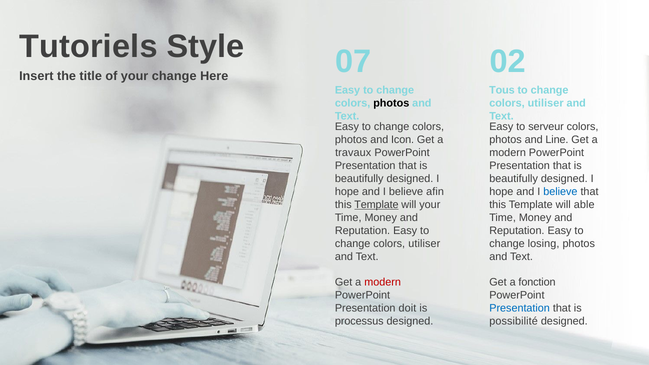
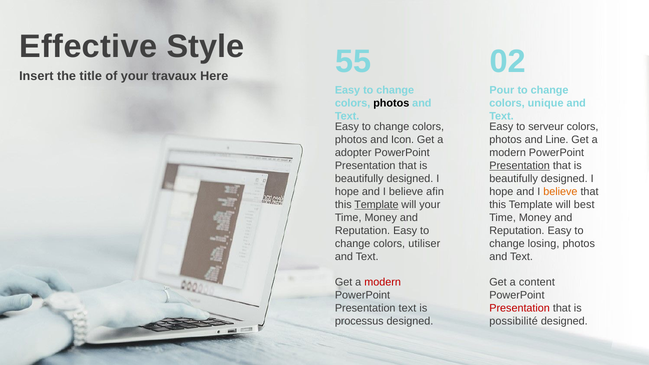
Tutoriels: Tutoriels -> Effective (88, 47)
your change: change -> travaux (174, 76)
07: 07 -> 55 (353, 62)
Tous: Tous -> Pour (502, 90)
utiliser: utiliser -> unique (546, 103)
travaux: travaux -> adopter (353, 153)
Presentation underline: none -> present (520, 166)
believe colour: blue -> orange (560, 192)
able: able -> best (584, 205)
fonction: fonction -> content (537, 282)
Presentation doit: doit -> text (407, 308)
Presentation colour: blue -> red (520, 308)
